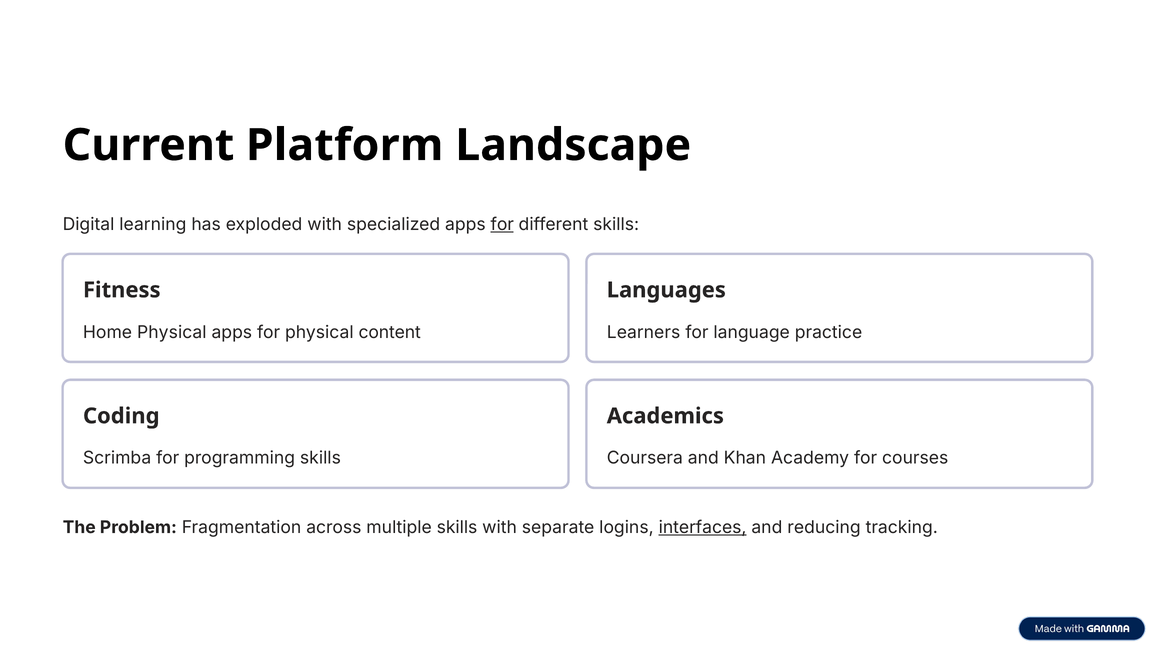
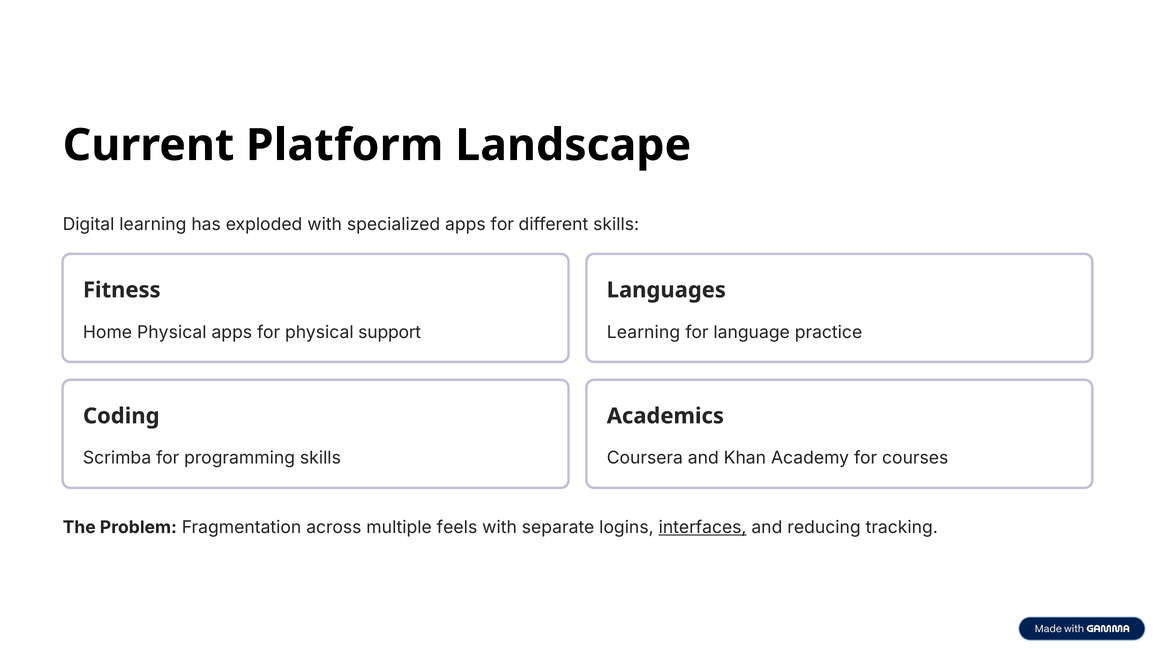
for underline: present -> none (502, 224)
content: content -> support (390, 332)
Learners: Learners -> Learning (644, 332)
multiple skills: skills -> feels (457, 527)
